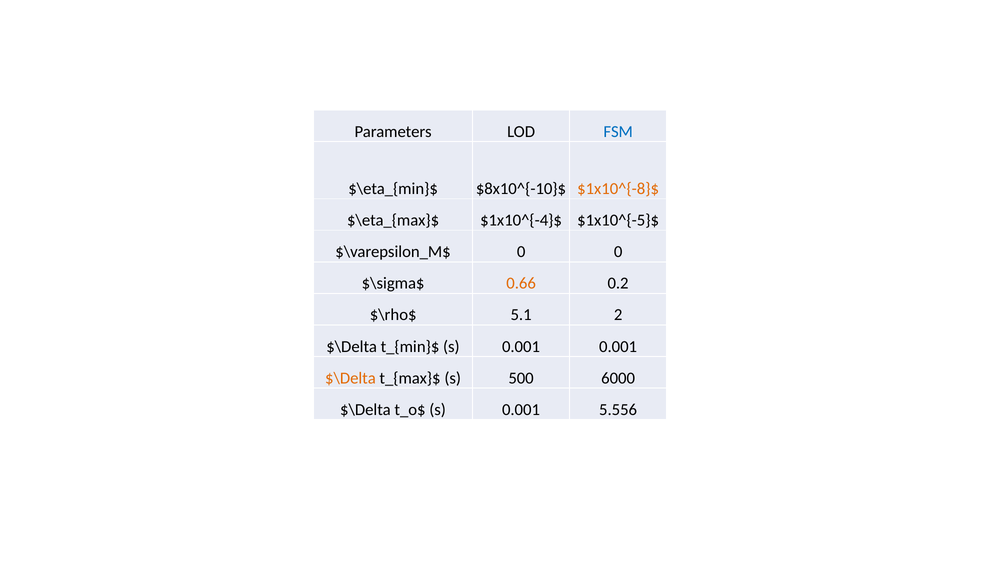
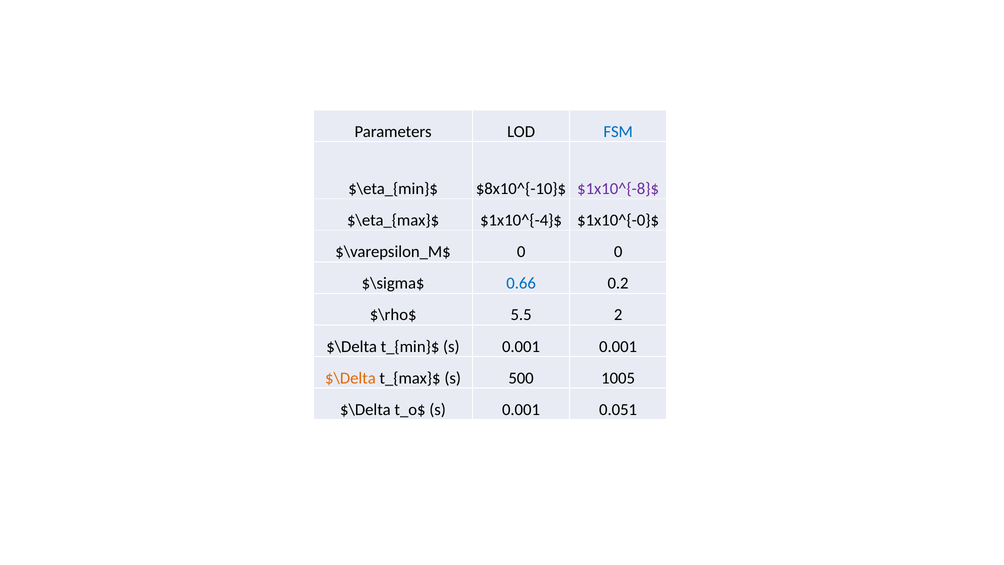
$1x10^{-8}$ colour: orange -> purple (618, 189)
$1x10^{-5}$: $1x10^{-5}$ -> $1x10^{-0}$ (618, 220)
0.66 colour: orange -> blue (521, 283)
5.1: 5.1 -> 5.5 (521, 315)
6000: 6000 -> 1005 (618, 378)
5.556: 5.556 -> 0.051 (618, 409)
